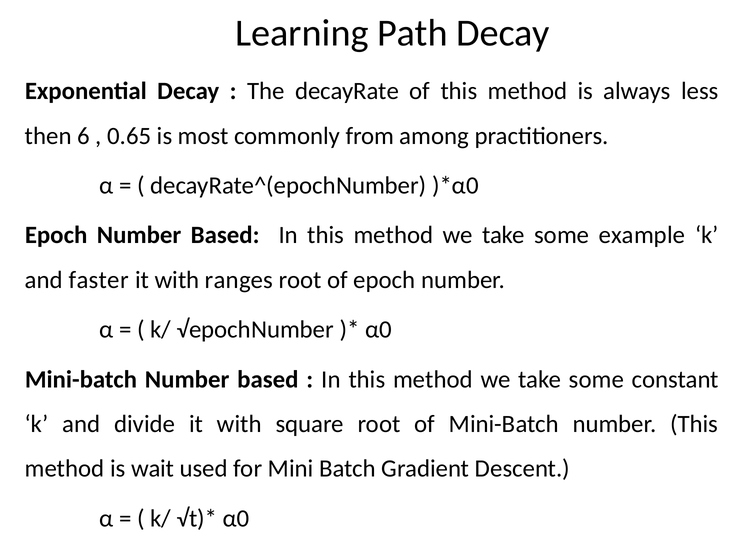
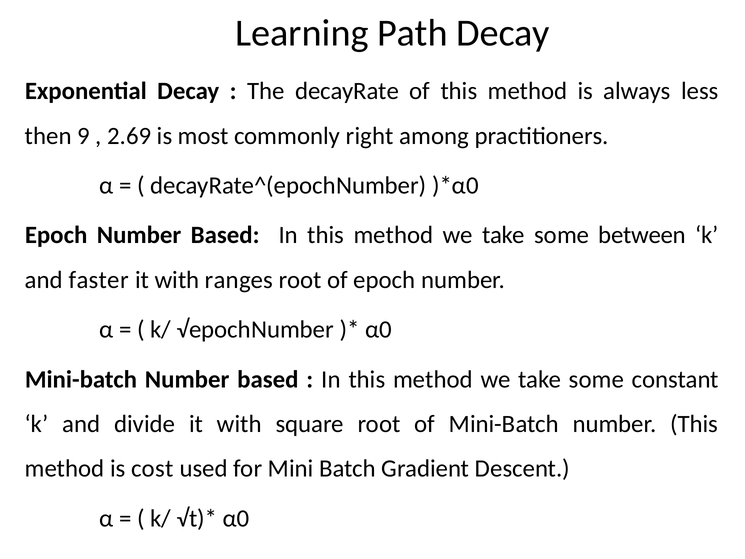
6: 6 -> 9 (83, 136)
0.65: 0.65 -> 2.69 (129, 136)
from: from -> right (370, 136)
example: example -> between (642, 235)
wait: wait -> cost (152, 469)
